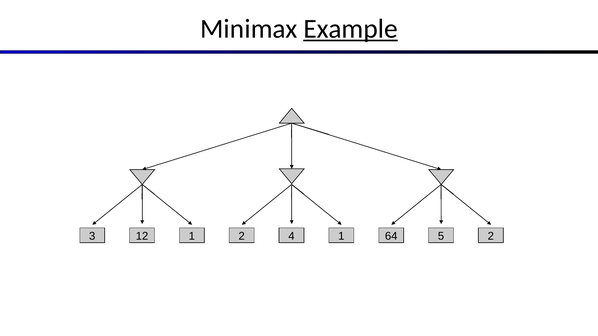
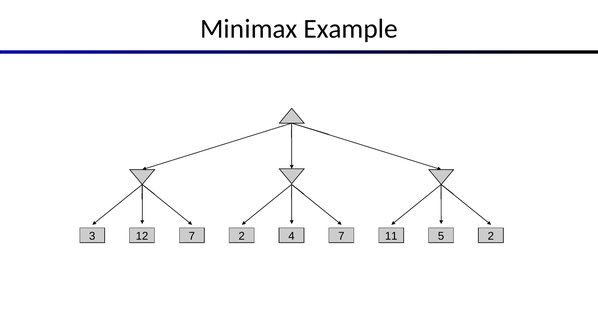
Example underline: present -> none (351, 29)
12 1: 1 -> 7 (192, 236)
4 1: 1 -> 7 (341, 236)
64: 64 -> 11 (391, 236)
